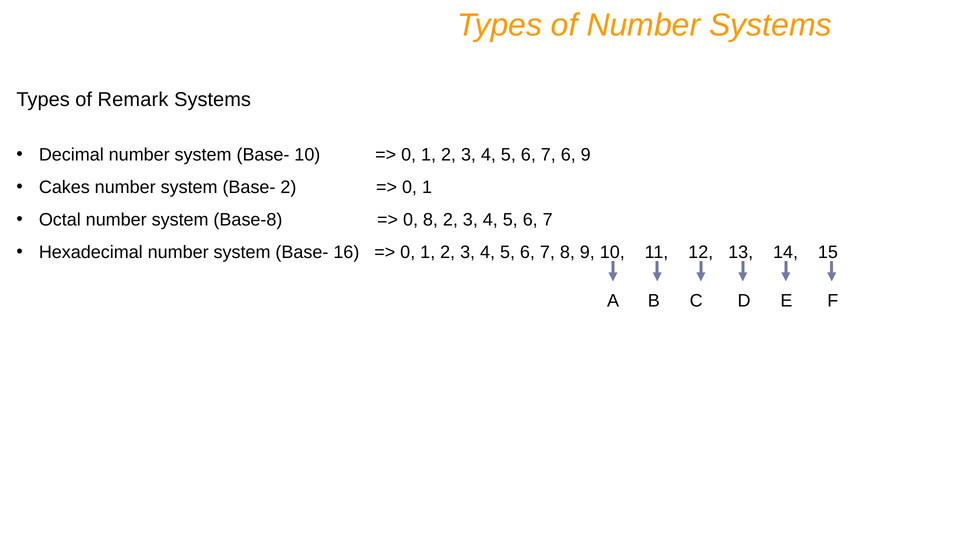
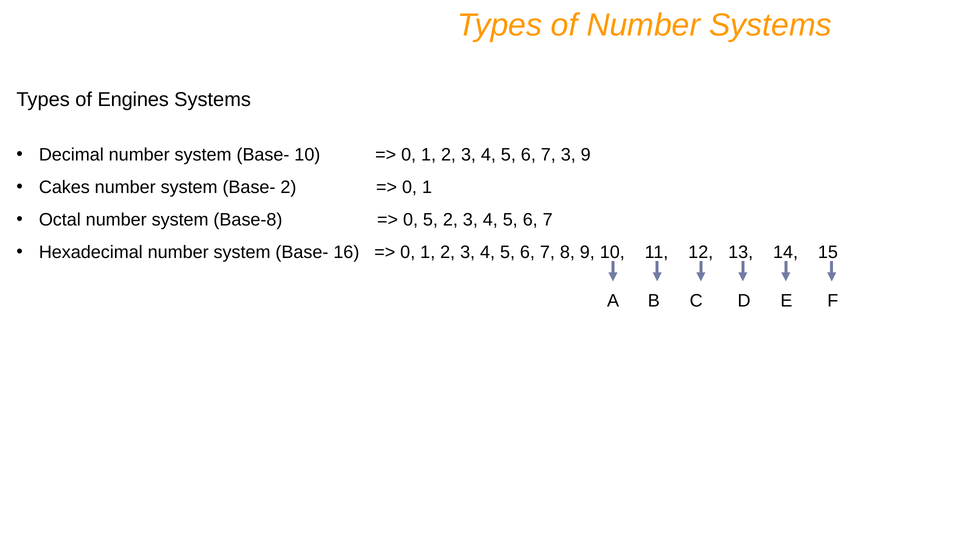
Remark: Remark -> Engines (133, 100)
7 6: 6 -> 3 (568, 155)
0 8: 8 -> 5 (430, 219)
